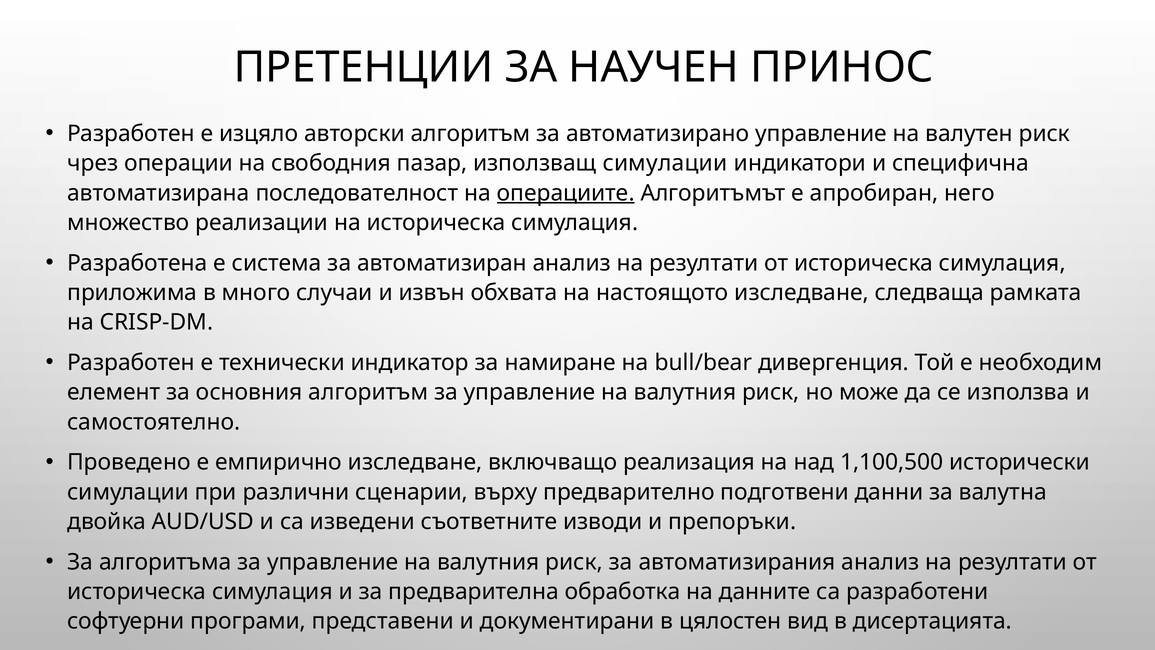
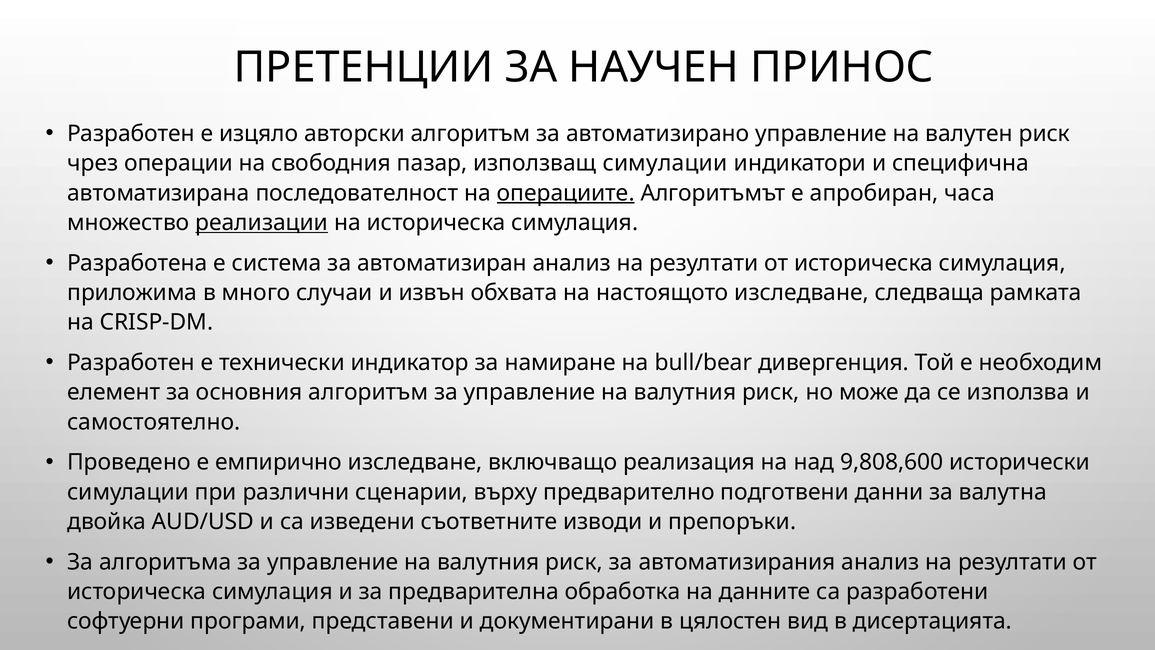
него: него -> часа (970, 193)
реализации underline: none -> present (262, 223)
1,100,500: 1,100,500 -> 9,808,600 (892, 462)
